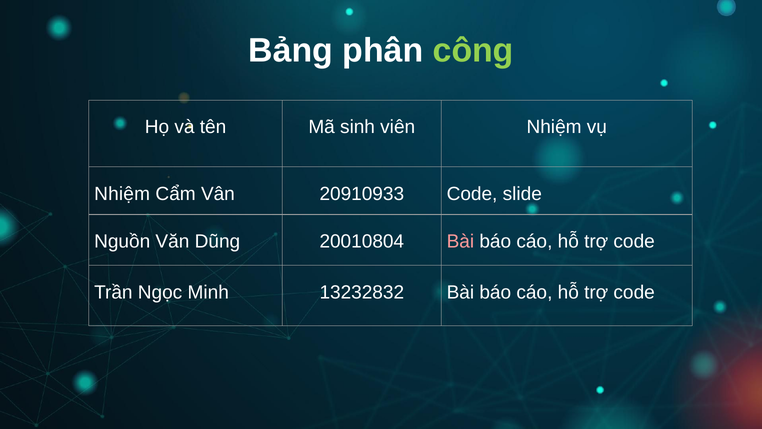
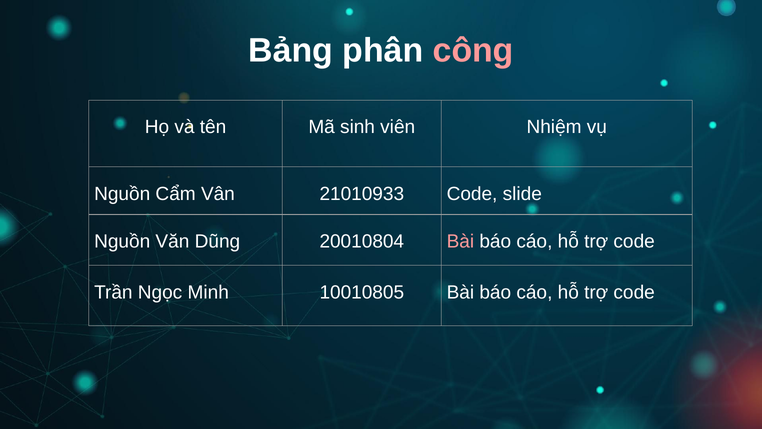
công colour: light green -> pink (473, 51)
Nhiệm: Nhiệm -> Nguồn (122, 194)
20910933: 20910933 -> 21010933 (362, 194)
13232832: 13232832 -> 10010805 (362, 292)
